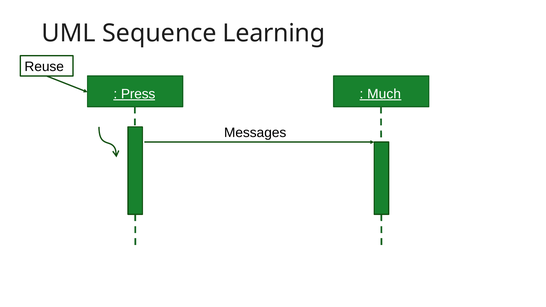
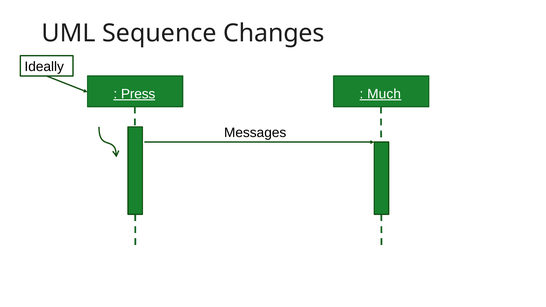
Learning: Learning -> Changes (274, 33)
Reuse: Reuse -> Ideally (44, 67)
